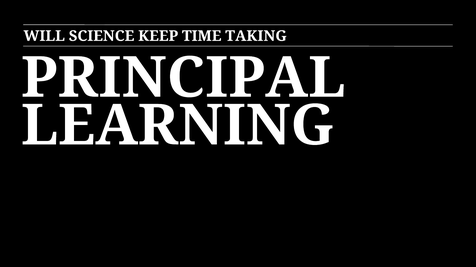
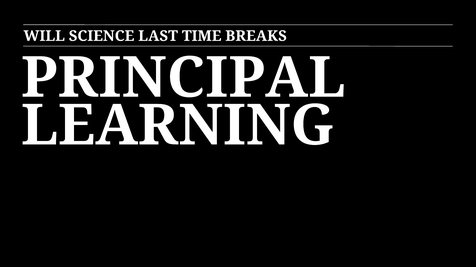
KEEP: KEEP -> LAST (158, 36)
TAKING: TAKING -> BREAKS (256, 36)
